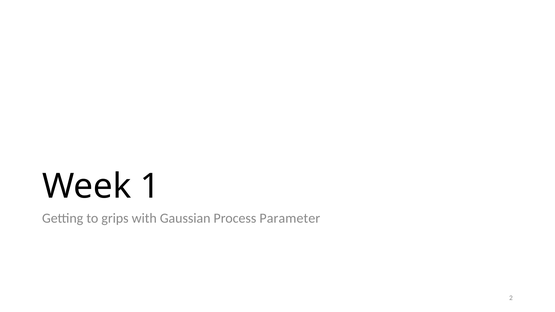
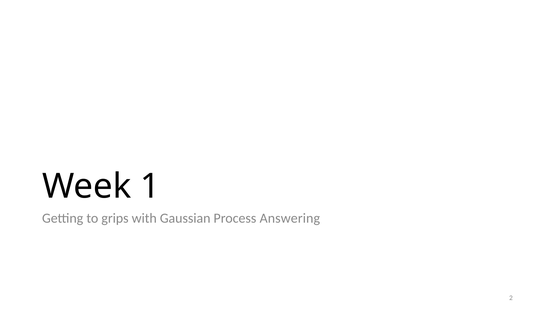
Parameter: Parameter -> Answering (290, 218)
